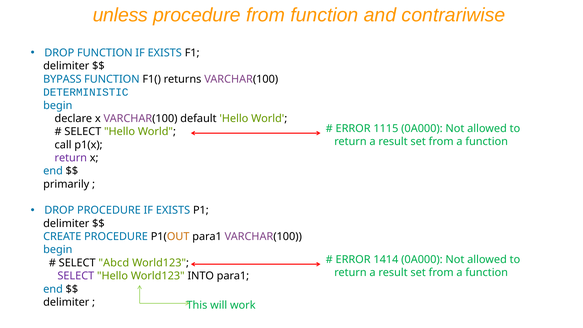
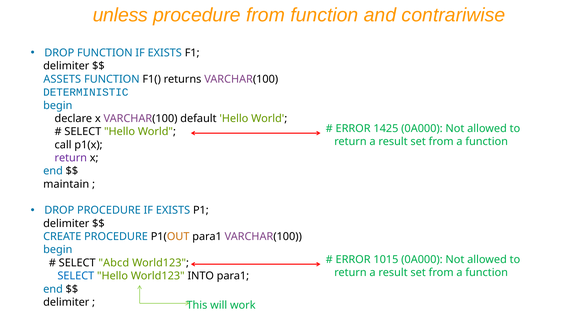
BYPASS: BYPASS -> ASSETS (62, 79)
1115: 1115 -> 1425 (386, 128)
primarily: primarily -> maintain (66, 184)
1414: 1414 -> 1015 (386, 259)
SELECT colour: purple -> blue (76, 276)
